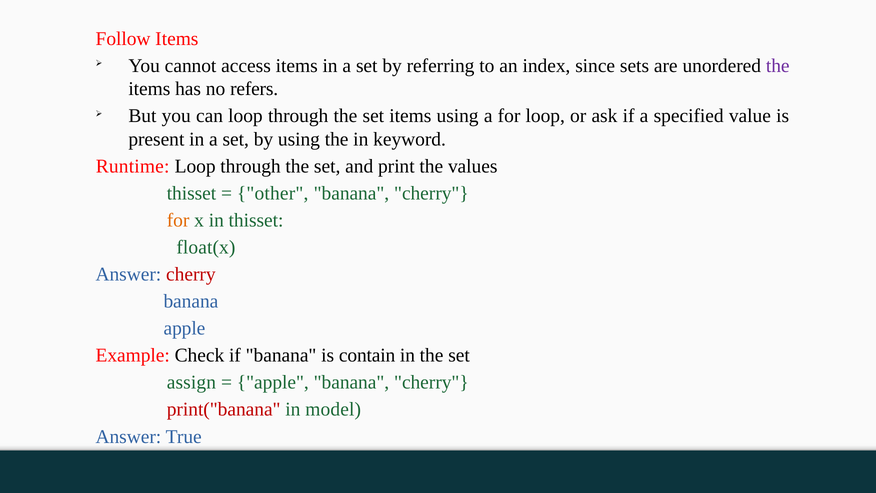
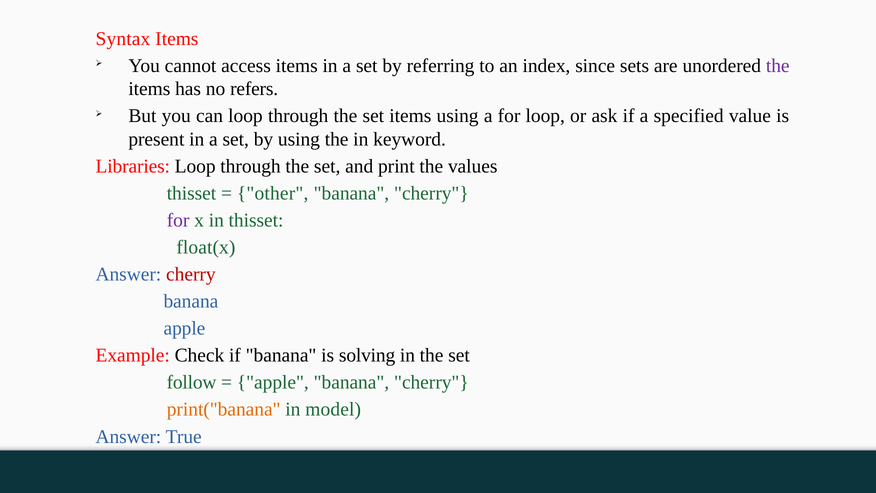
Follow: Follow -> Syntax (123, 39)
Runtime: Runtime -> Libraries (133, 166)
for colour: orange -> purple (178, 220)
contain: contain -> solving (367, 355)
assign: assign -> follow (192, 382)
print("banana colour: red -> orange (224, 409)
